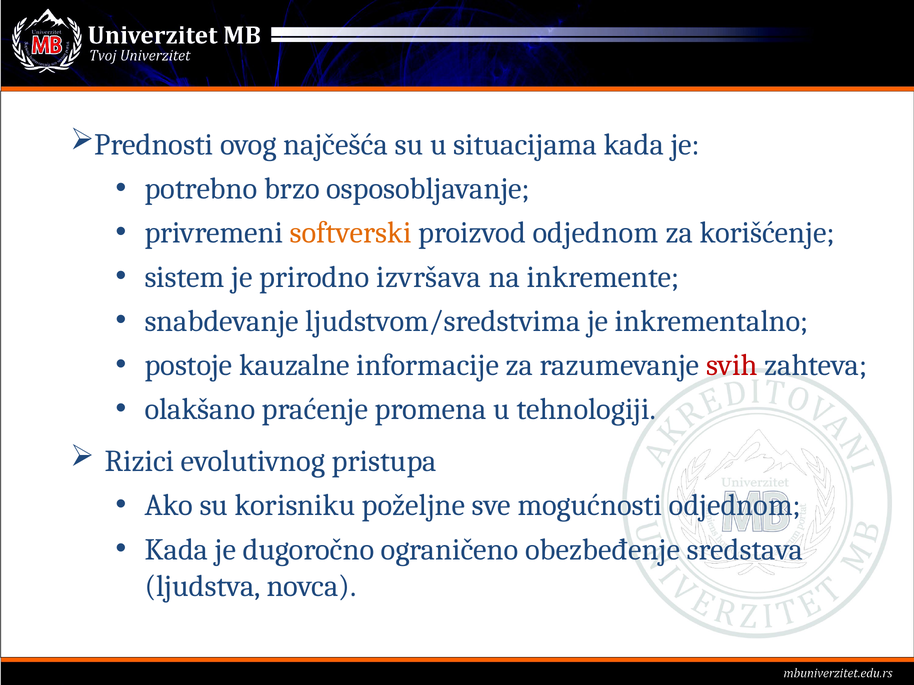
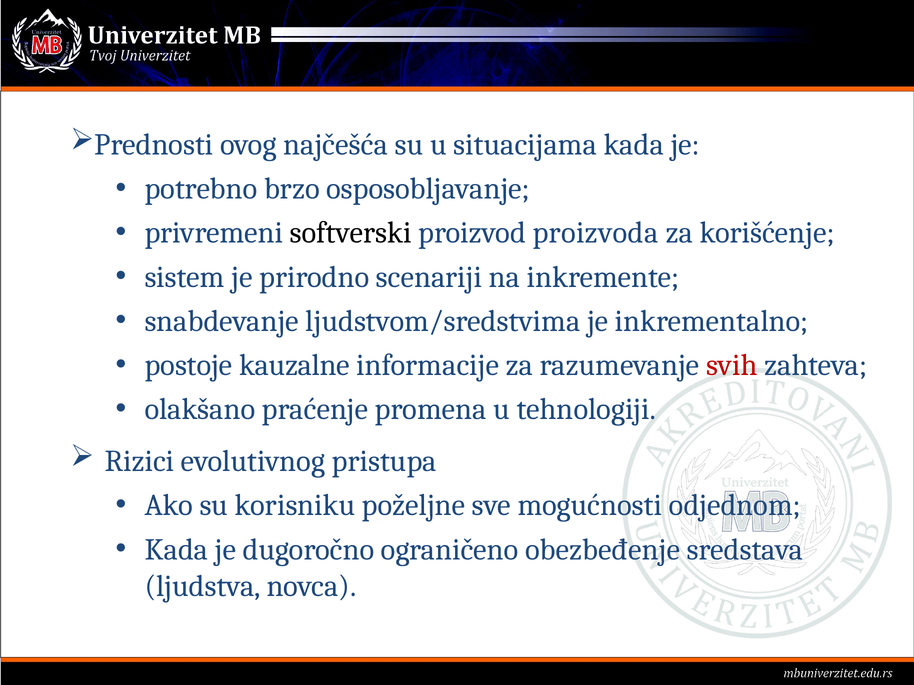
softverski colour: orange -> black (351, 233)
proizvod odjednom: odjednom -> proizvoda (596, 233)
izvršava: izvršava -> scenariji (429, 277)
